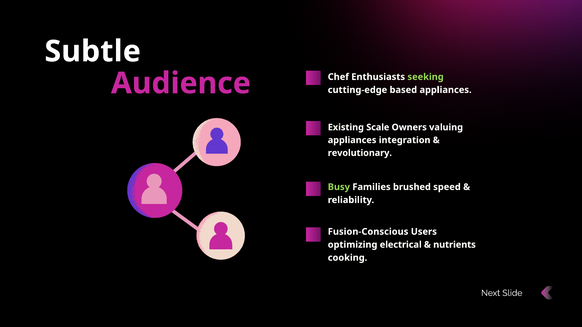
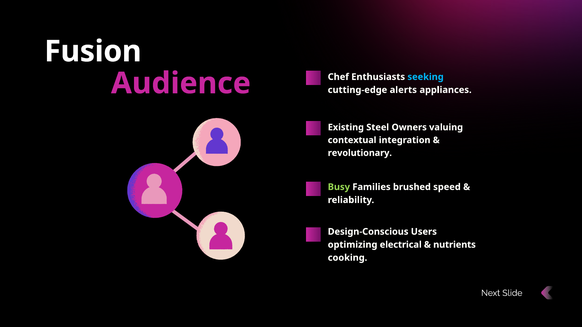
Subtle: Subtle -> Fusion (93, 51)
seeking colour: light green -> light blue (426, 77)
based: based -> alerts (403, 90)
Scale: Scale -> Steel (378, 127)
appliances: appliances -> contextual (352, 140)
Fusion-Conscious: Fusion-Conscious -> Design-Conscious (368, 232)
